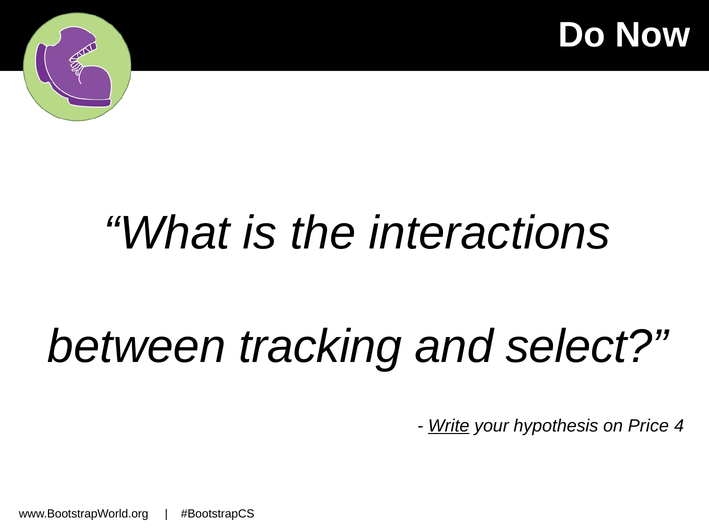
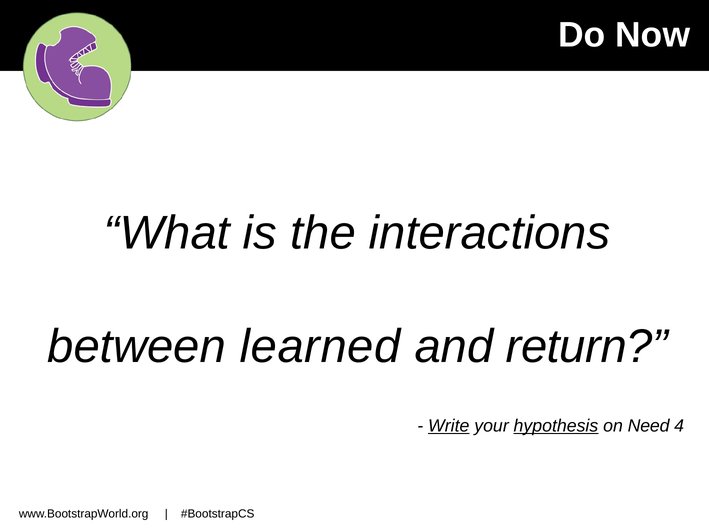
tracking: tracking -> learned (320, 346)
select: select -> return (587, 346)
hypothesis underline: none -> present (556, 426)
Price: Price -> Need (649, 426)
